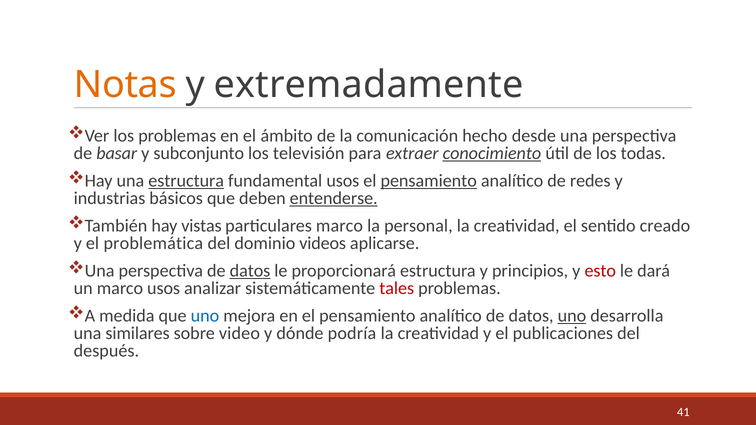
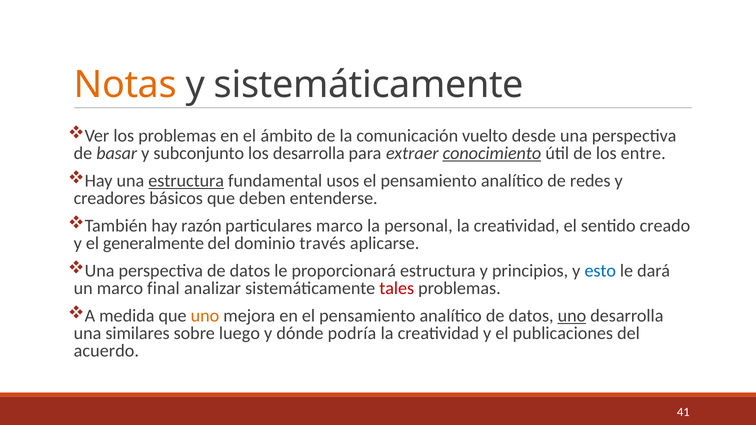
y extremadamente: extremadamente -> sistemáticamente (369, 85)
hecho: hecho -> vuelto (485, 136)
los televisión: televisión -> desarrolla (309, 153)
todas: todas -> entre (643, 153)
pensamiento underline: present -> none (429, 181)
industrias: industrias -> creadores (110, 198)
entenderse underline: present -> none (334, 198)
vistas: vistas -> razón (201, 226)
problemática: problemática -> generalmente (154, 243)
videos: videos -> través (323, 243)
datos underline: present -> none (250, 271)
esto colour: red -> blue (600, 271)
marco usos: usos -> final (163, 288)
uno colour: blue -> orange (205, 316)
video: video -> luego (239, 334)
después: después -> acuerdo (106, 351)
